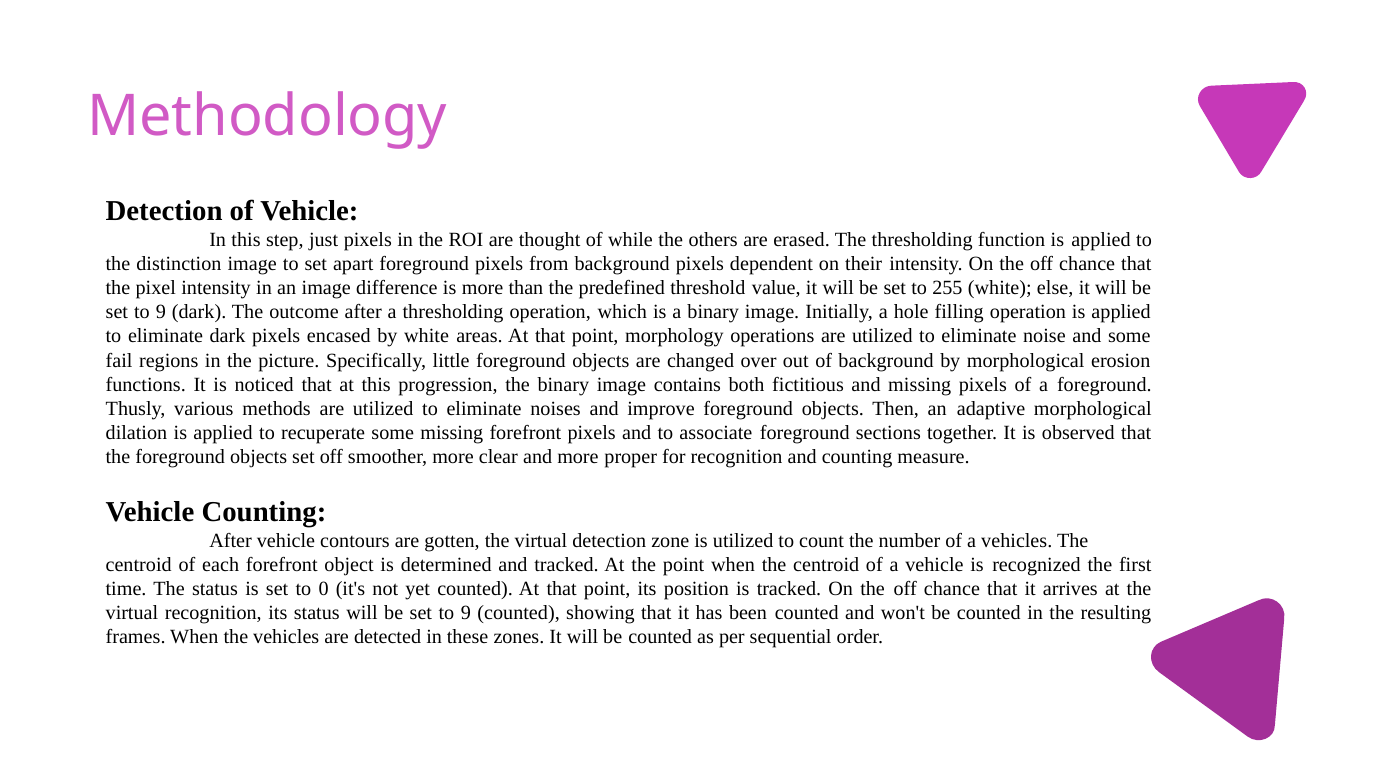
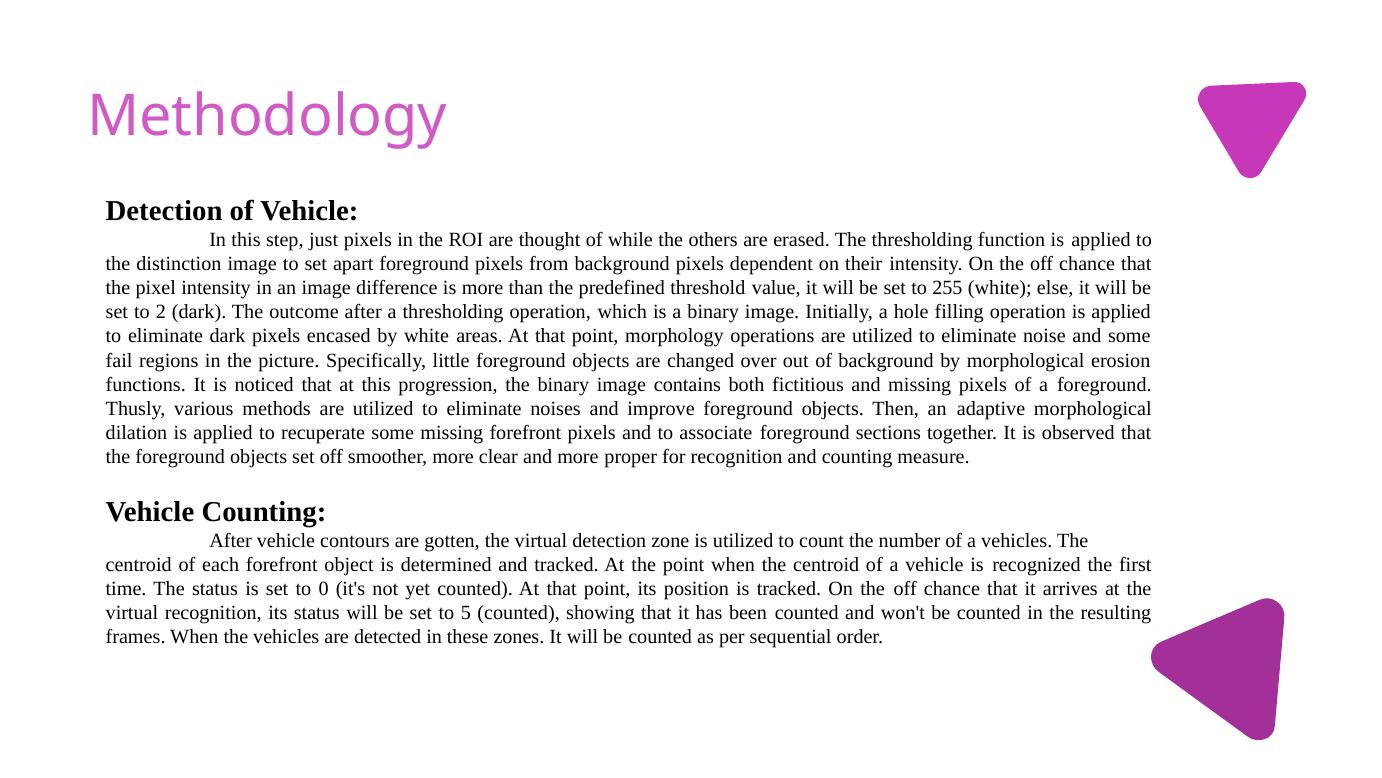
9: 9 -> 2 (161, 312)
9: 9 -> 5 (466, 613)
